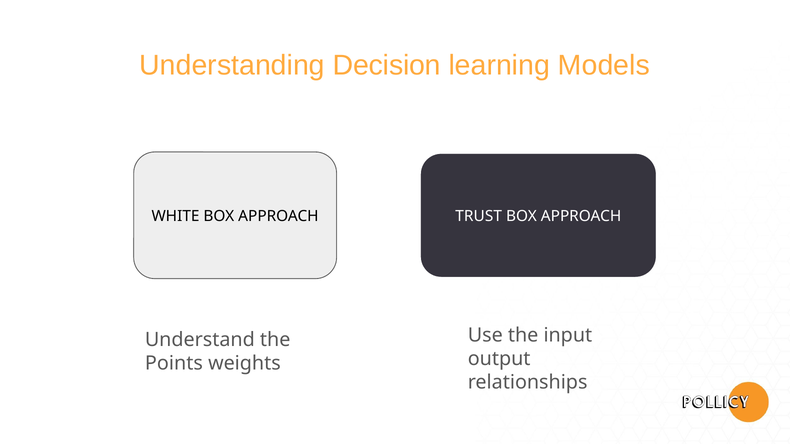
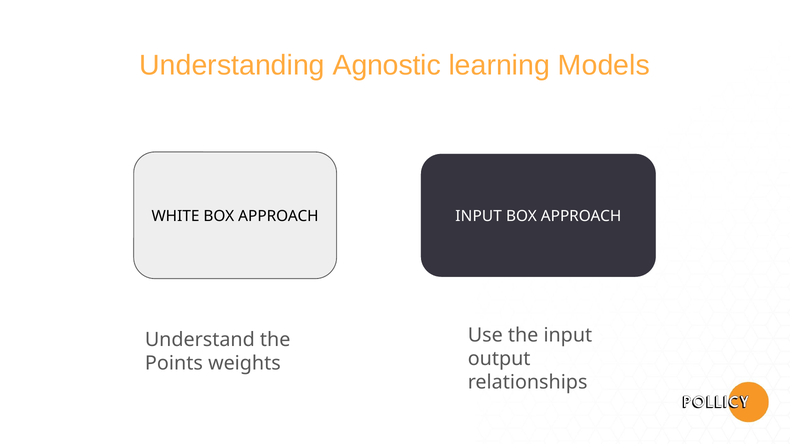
Decision: Decision -> Agnostic (387, 65)
APPROACH TRUST: TRUST -> INPUT (479, 217)
